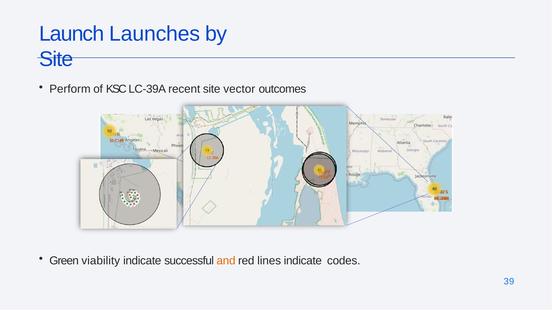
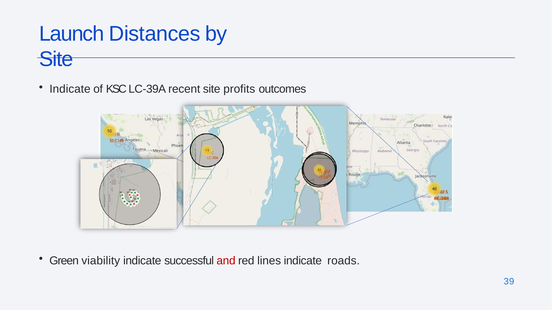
Launches: Launches -> Distances (155, 34)
Perform: Perform -> Indicate (70, 89)
vector: vector -> profits (239, 89)
and colour: orange -> red (226, 261)
codes: codes -> roads (344, 261)
